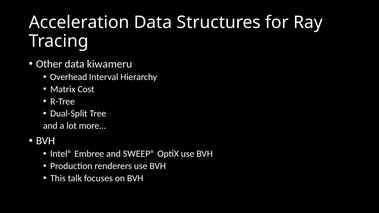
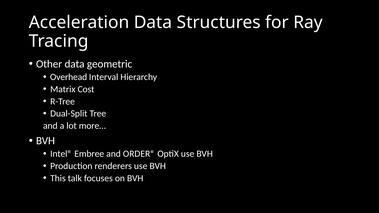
kiwameru: kiwameru -> geometric (110, 64)
SWEEP®: SWEEP® -> ORDER® (139, 154)
